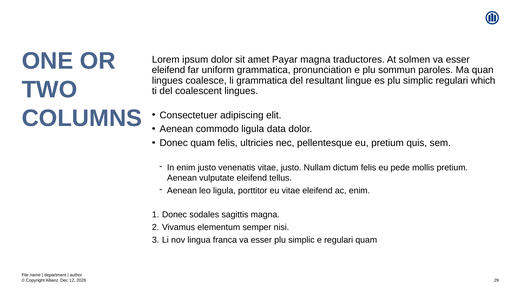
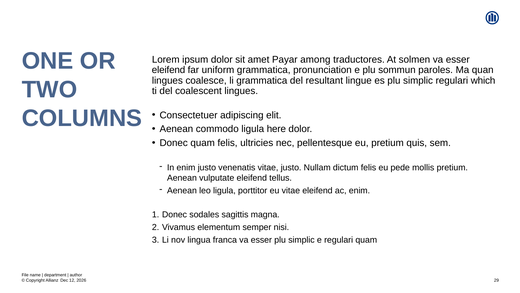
Payar magna: magna -> among (315, 60)
data: data -> here (276, 129)
